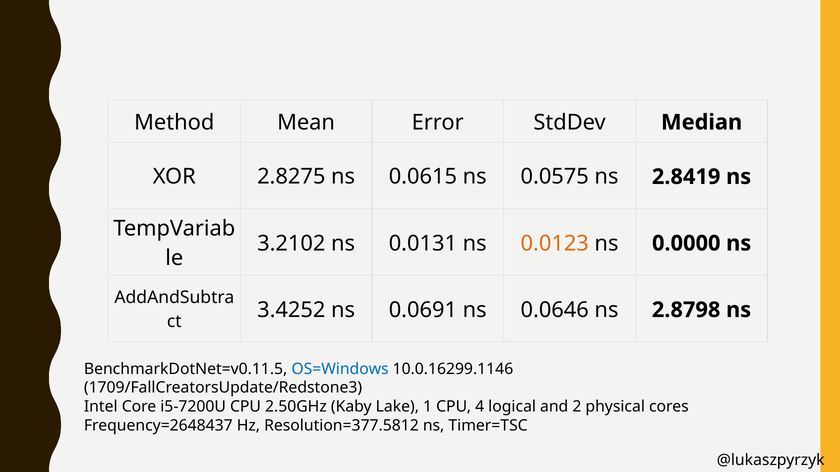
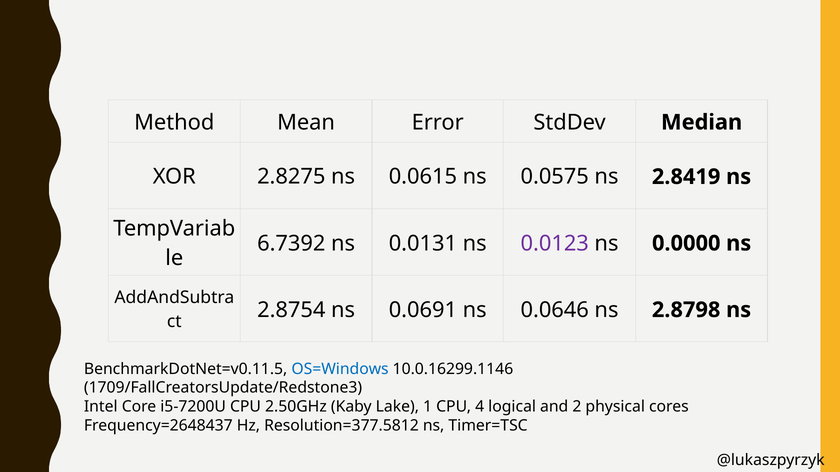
3.2102: 3.2102 -> 6.7392 (291, 244)
0.0123 colour: orange -> purple (555, 244)
3.4252: 3.4252 -> 2.8754 (291, 310)
